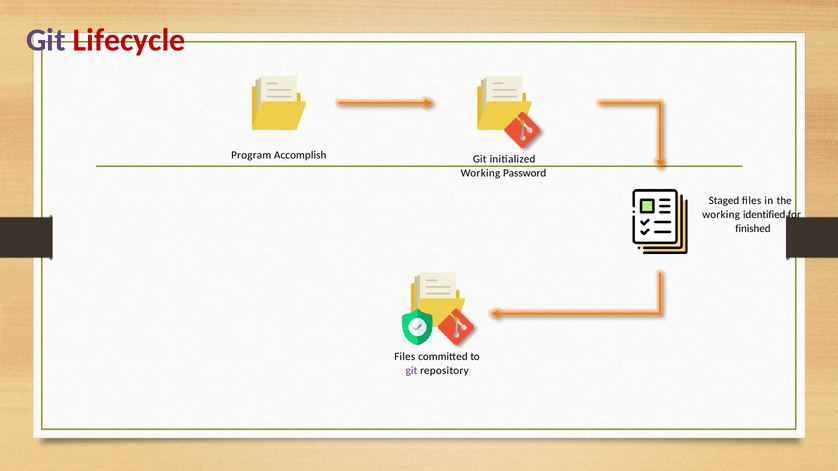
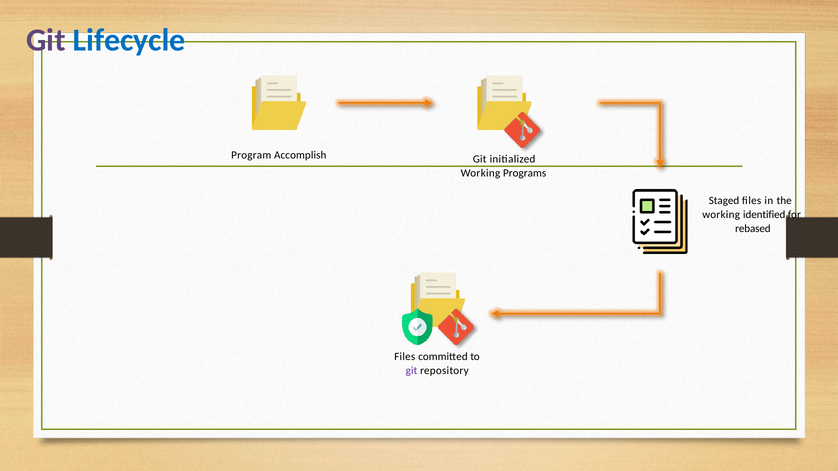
Lifecycle colour: red -> blue (129, 40)
Password: Password -> Programs (525, 173)
finished: finished -> rebased (753, 229)
